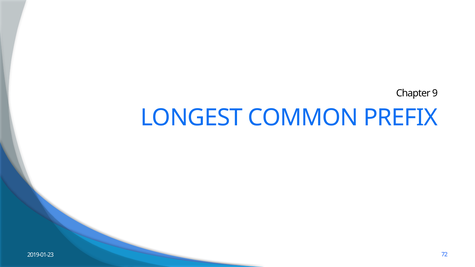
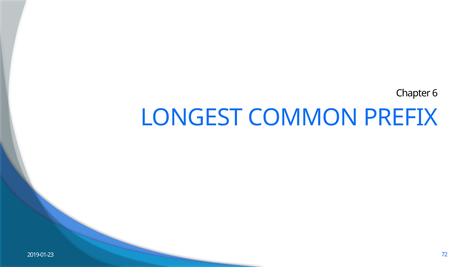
9: 9 -> 6 (435, 93)
